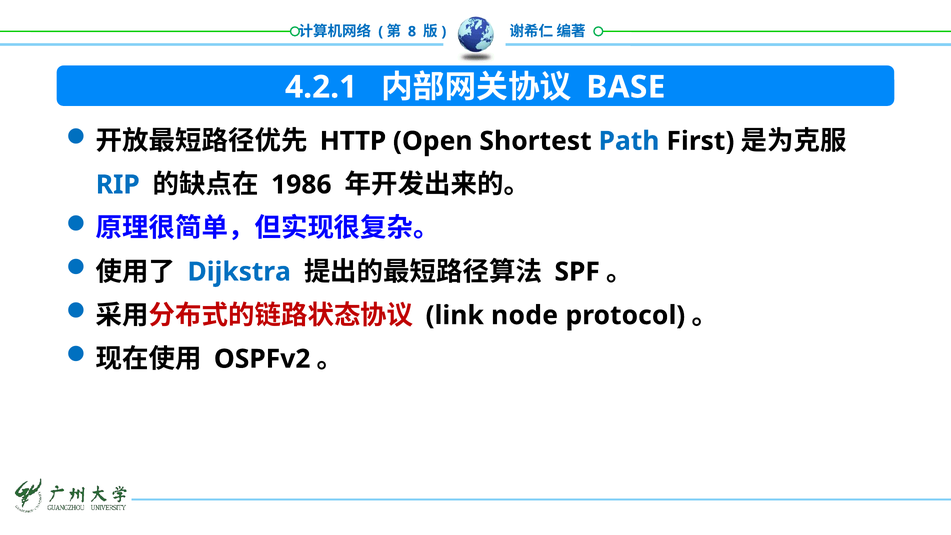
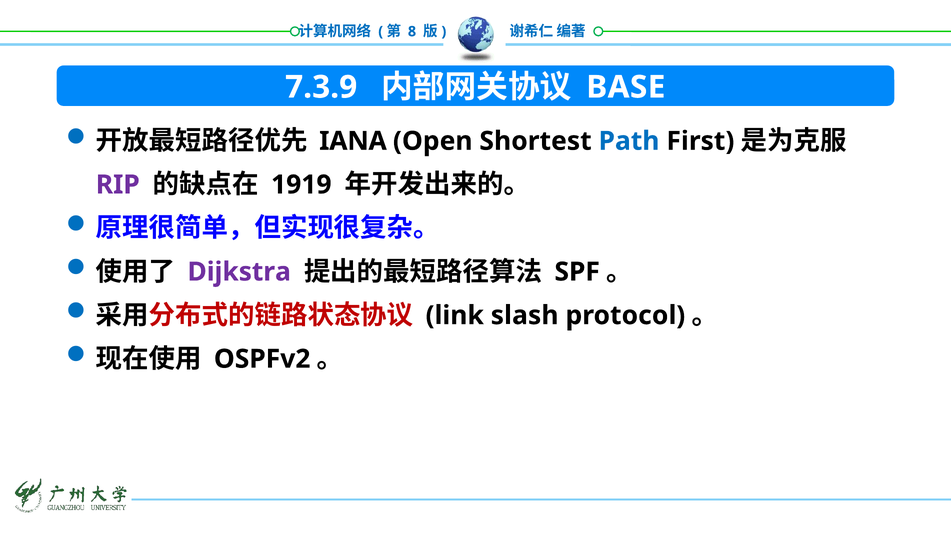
4.2.1: 4.2.1 -> 7.3.9 (321, 87)
HTTP: HTTP -> IANA (353, 141)
RIP colour: blue -> purple (118, 185)
1986: 1986 -> 1919 (301, 185)
Dijkstra colour: blue -> purple (239, 272)
node: node -> slash (525, 315)
